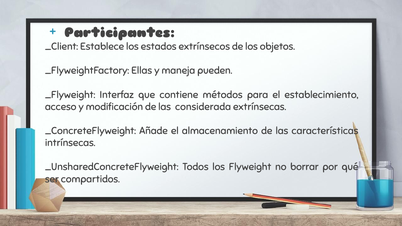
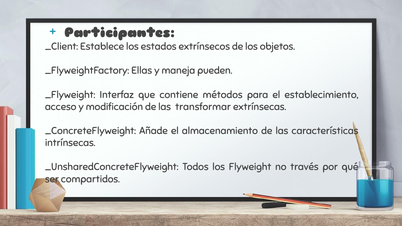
considerada: considerada -> transformar (203, 107)
borrar: borrar -> través (304, 167)
